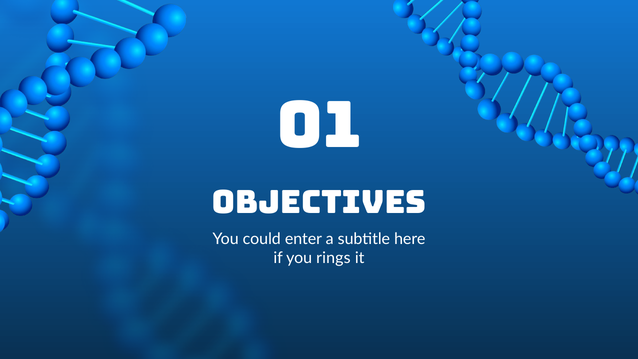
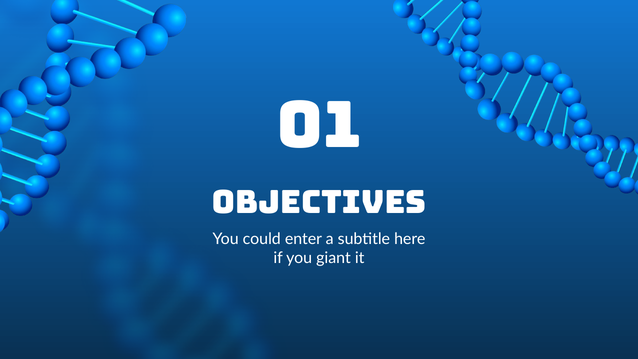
rings: rings -> giant (333, 258)
